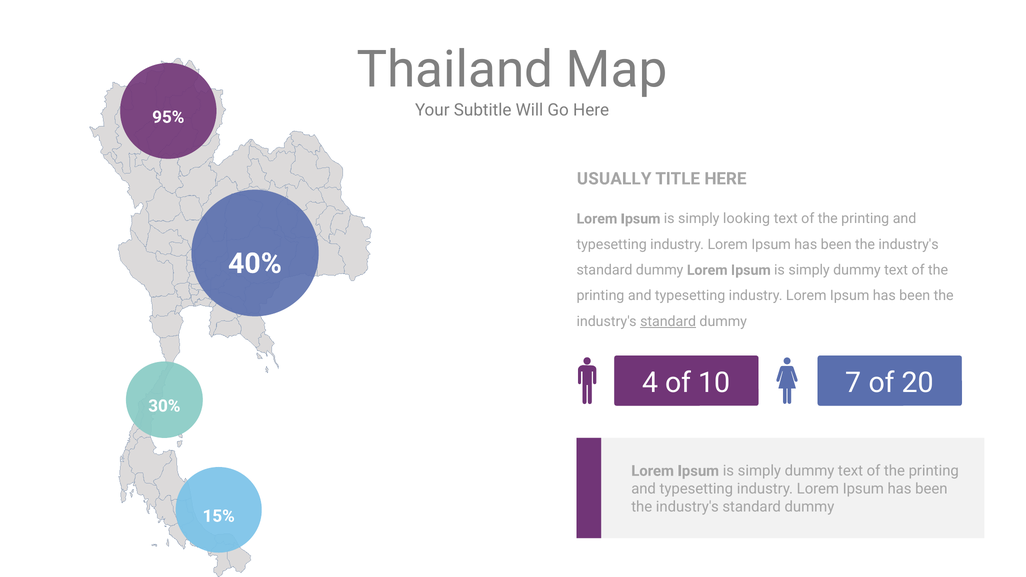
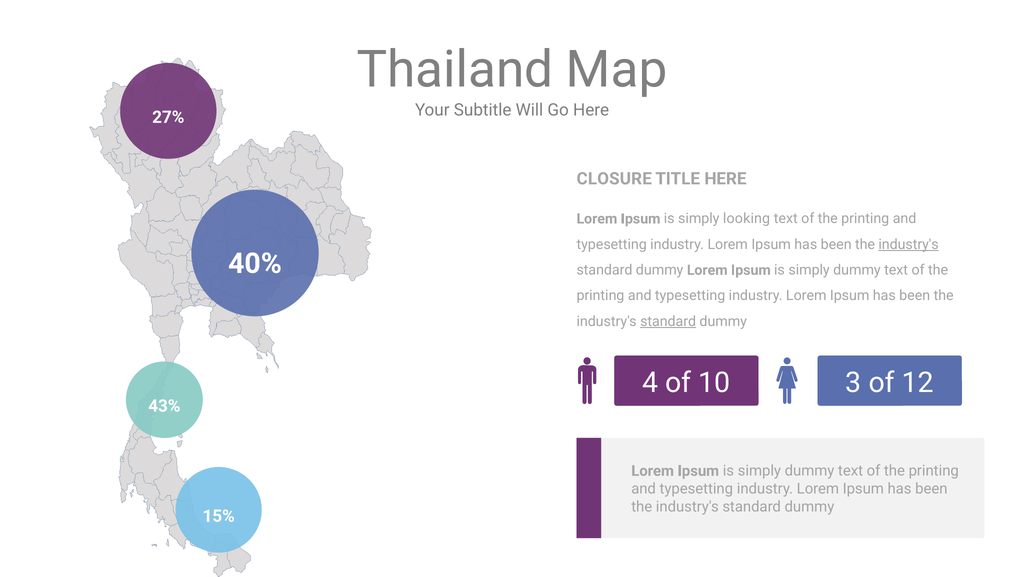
95%: 95% -> 27% (168, 117)
USUALLY: USUALLY -> CLOSURE (614, 179)
industry's underline: none -> present (909, 244)
7: 7 -> 3 (853, 383)
20: 20 -> 12 (918, 383)
30%: 30% -> 43% (164, 406)
